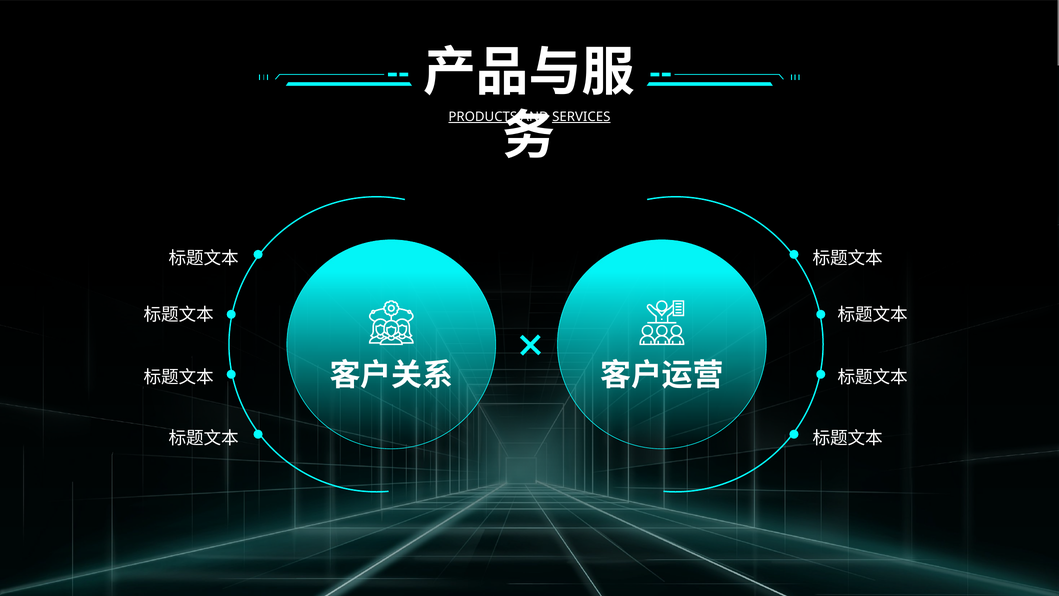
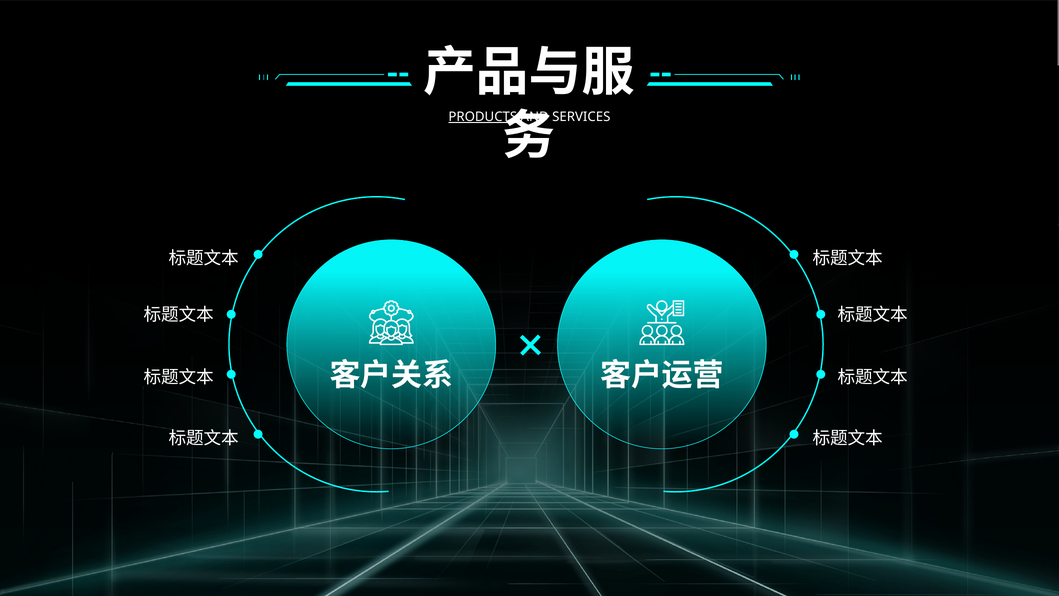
SERVICES underline: present -> none (581, 117)
